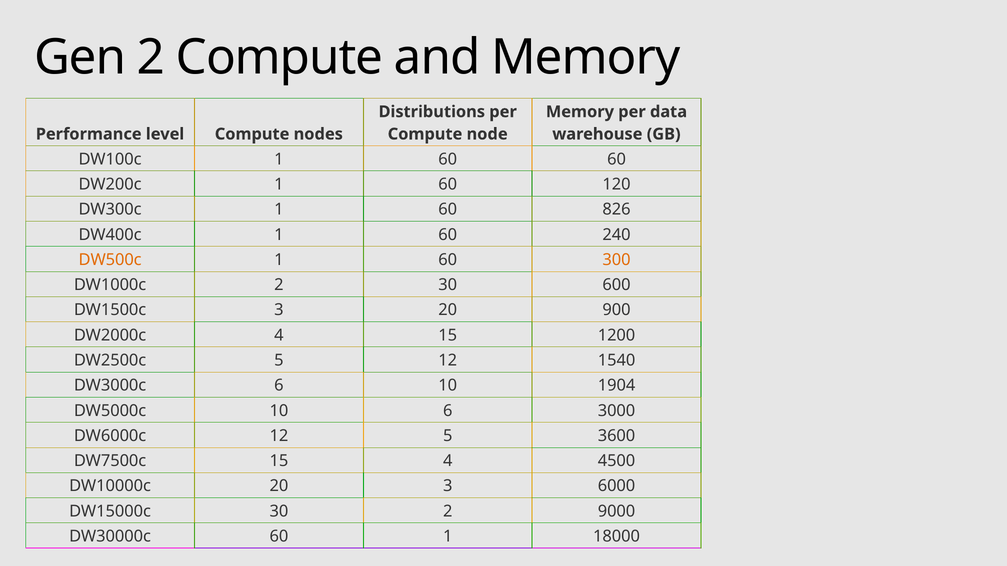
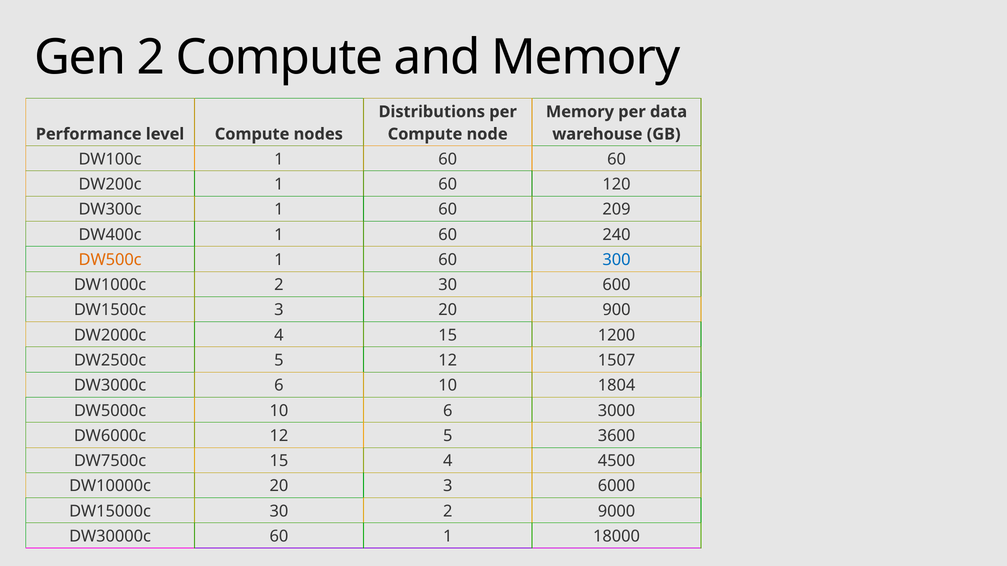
826: 826 -> 209 (617, 210)
300 colour: orange -> blue (617, 260)
1540: 1540 -> 1507 (617, 361)
1904: 1904 -> 1804 (617, 386)
